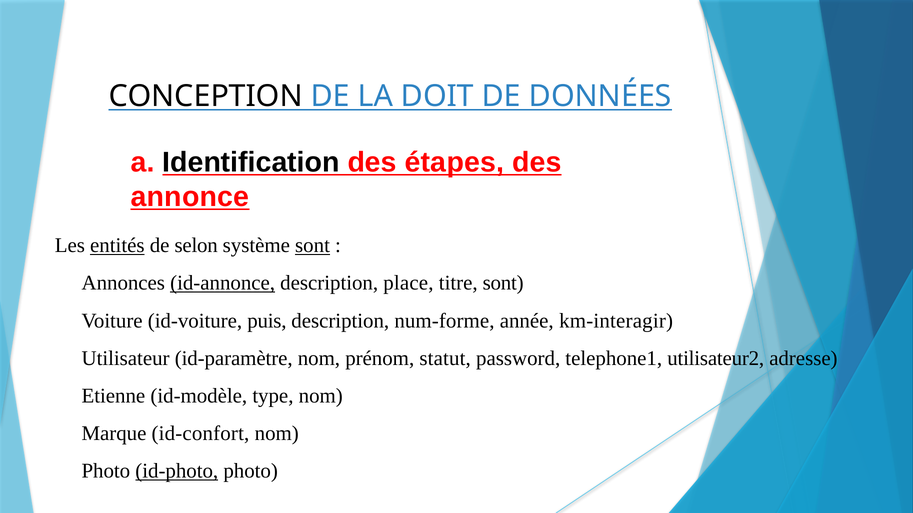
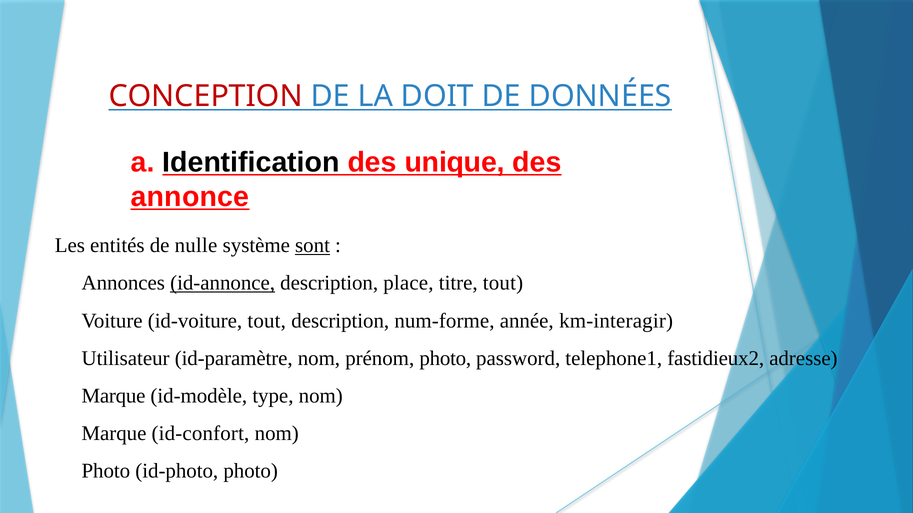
CONCEPTION colour: black -> red (206, 96)
étapes: étapes -> unique (455, 163)
entités underline: present -> none (117, 246)
selon: selon -> nulle (196, 246)
titre sont: sont -> tout (503, 283)
id-voiture puis: puis -> tout (267, 321)
prénom statut: statut -> photo (445, 359)
utilisateur2: utilisateur2 -> fastidieux2 (716, 359)
Etienne: Etienne -> Marque (114, 396)
id-photo underline: present -> none (177, 472)
